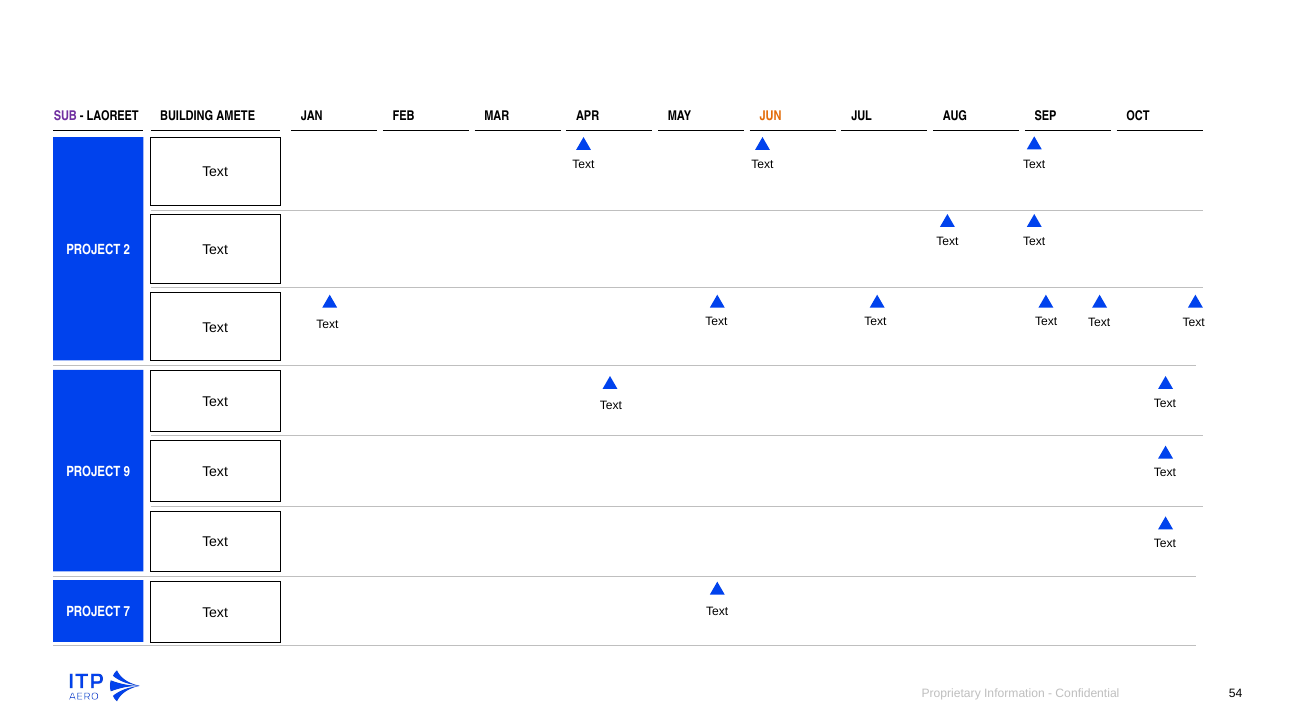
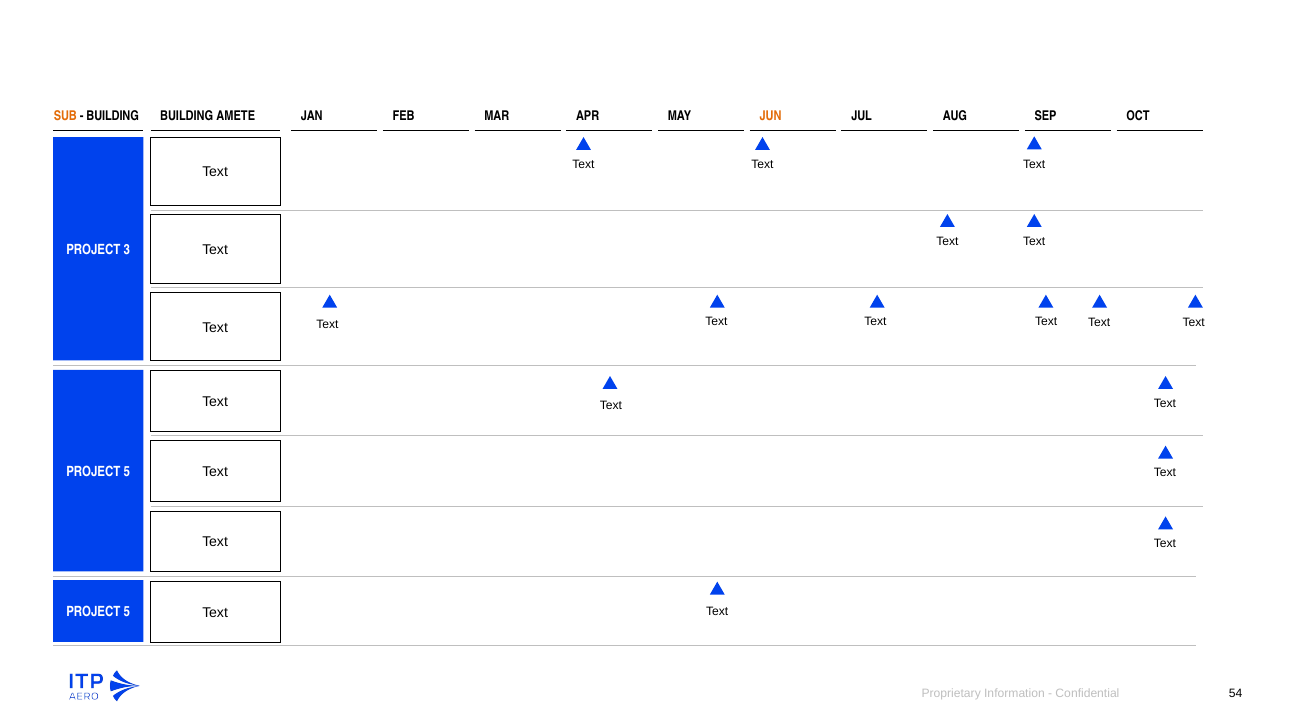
SUB colour: purple -> orange (65, 116)
LAOREET: LAOREET -> BUILDING (113, 116)
2: 2 -> 3 (127, 250)
9: 9 -> 5 (127, 472)
7: 7 -> 5 (127, 612)
